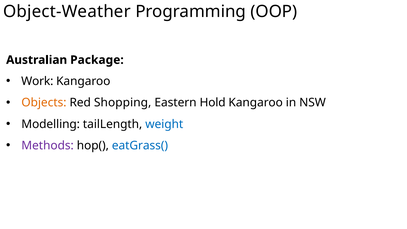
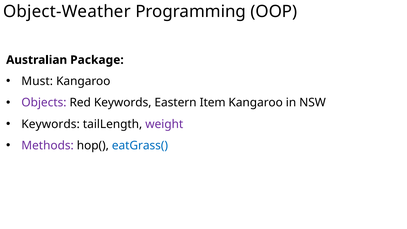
Work: Work -> Must (37, 81)
Objects colour: orange -> purple (44, 103)
Red Shopping: Shopping -> Keywords (123, 103)
Hold: Hold -> Item (213, 103)
Modelling: Modelling -> Keywords (51, 124)
weight colour: blue -> purple (164, 124)
